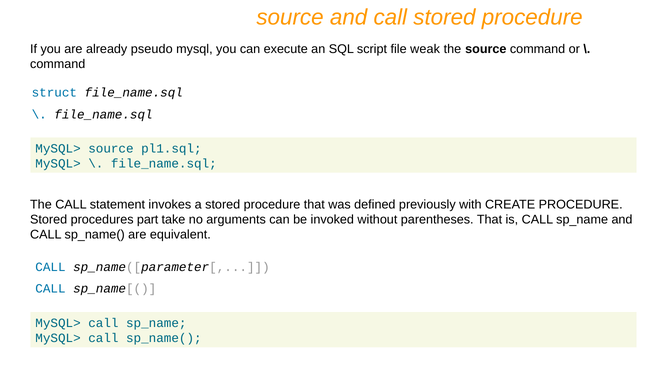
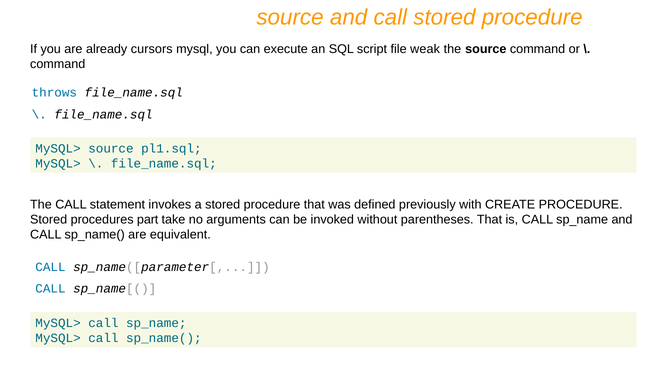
pseudo: pseudo -> cursors (152, 49)
struct: struct -> throws (54, 93)
